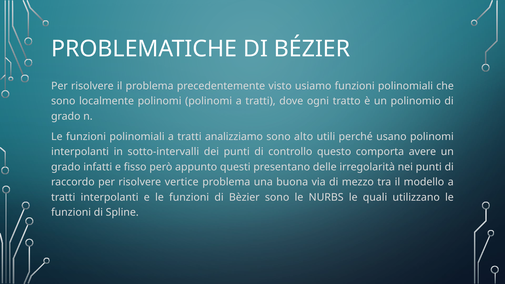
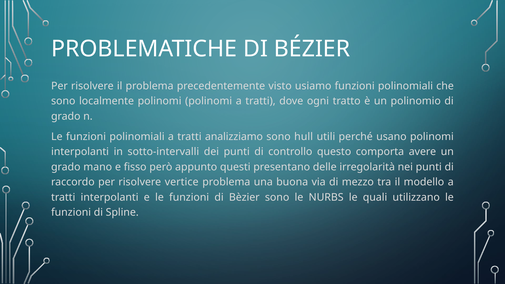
alto: alto -> hull (304, 137)
infatti: infatti -> mano (98, 167)
